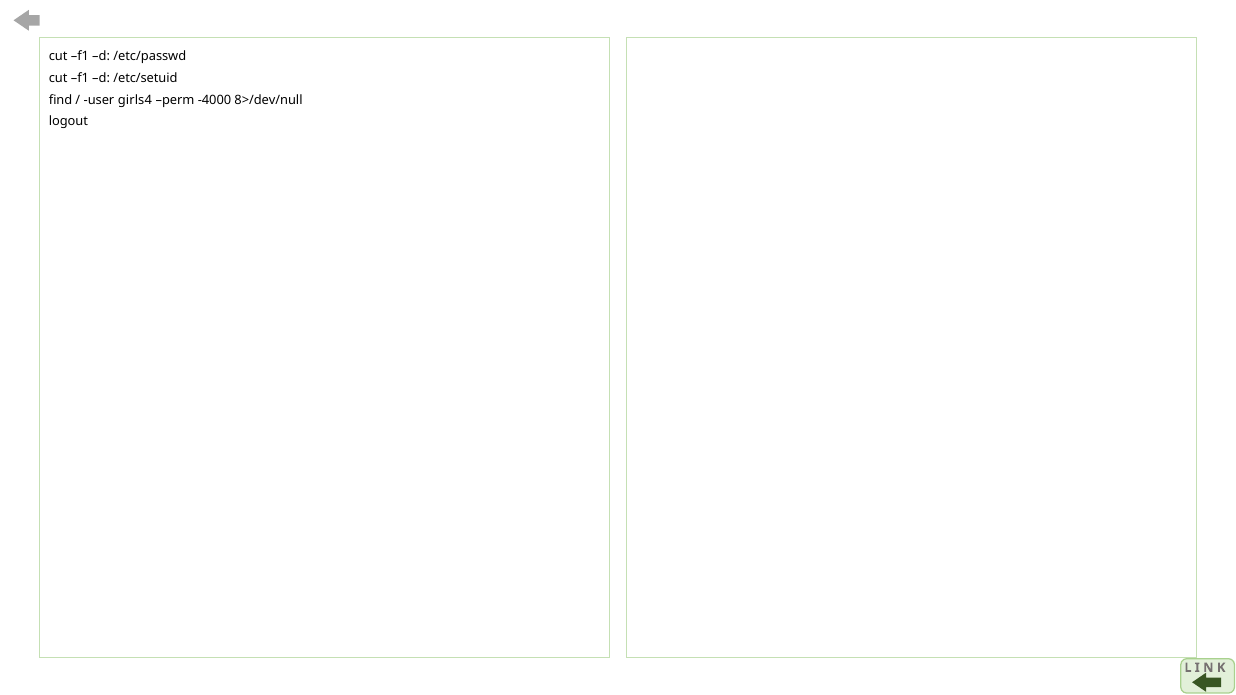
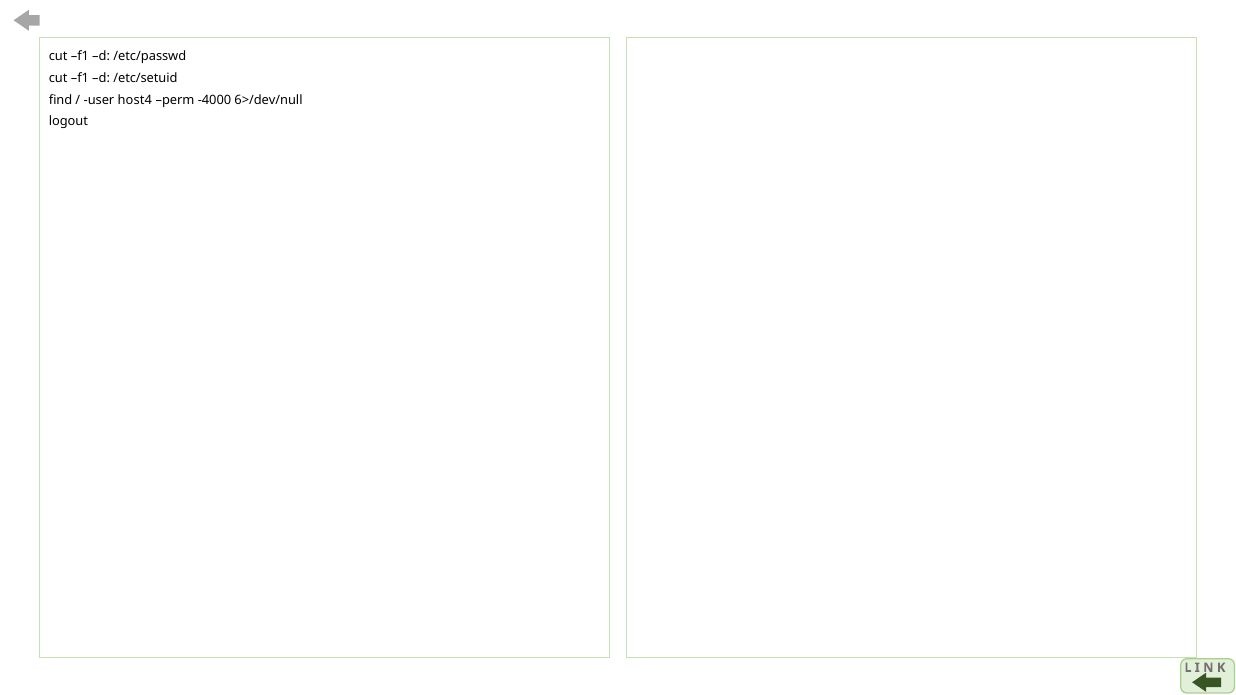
girls4: girls4 -> host4 (135, 100)
8>/dev/null: 8>/dev/null -> 6>/dev/null (269, 100)
